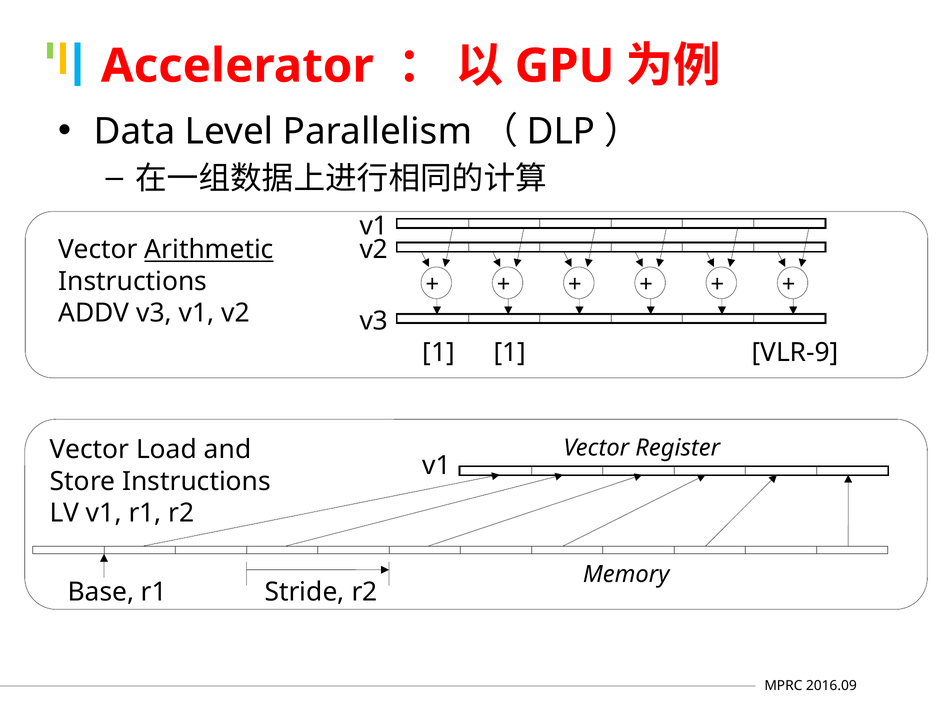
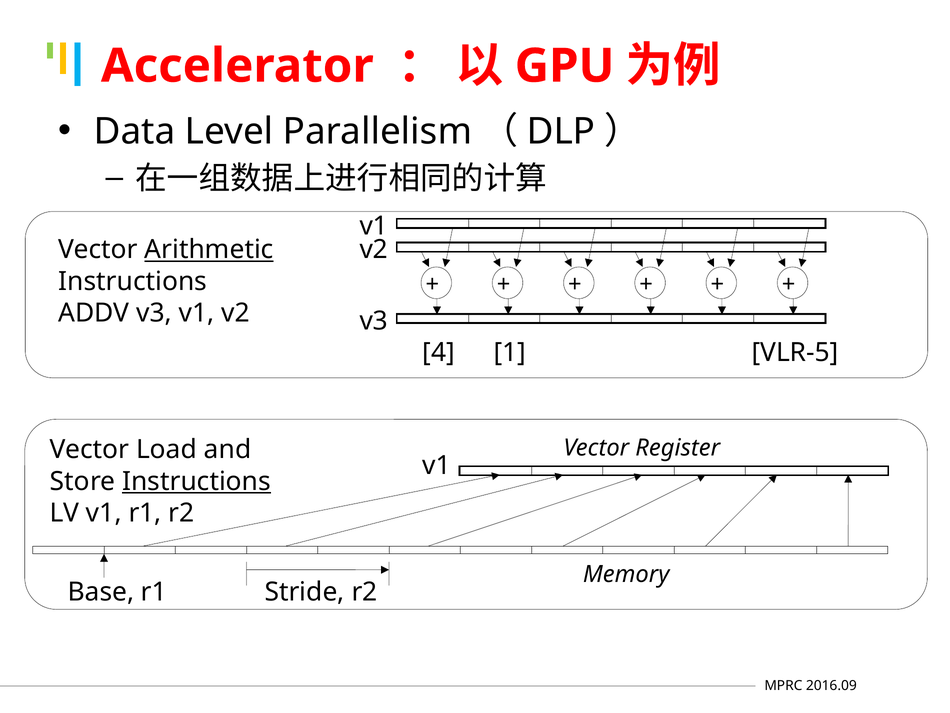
1: 1 -> 4 (439, 353)
VLR-9: VLR-9 -> VLR-5 (795, 353)
Instructions underline: none -> present (197, 481)
